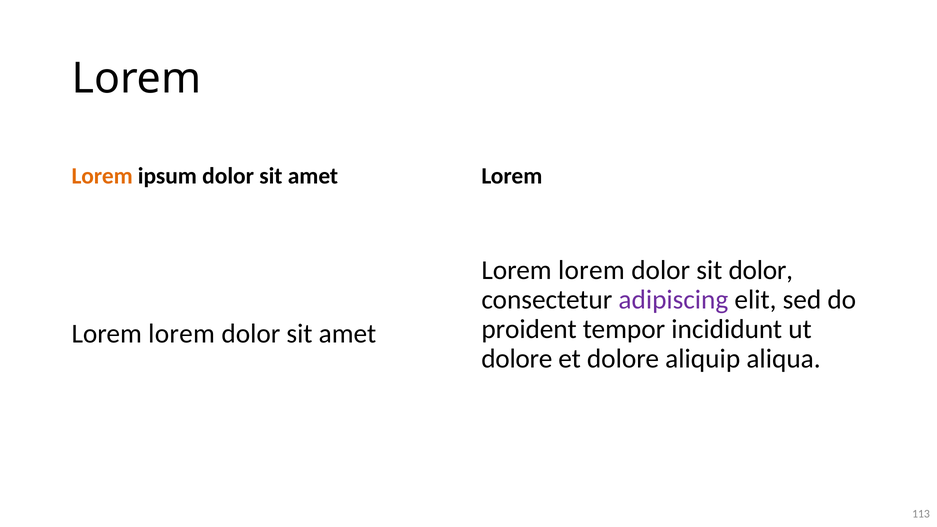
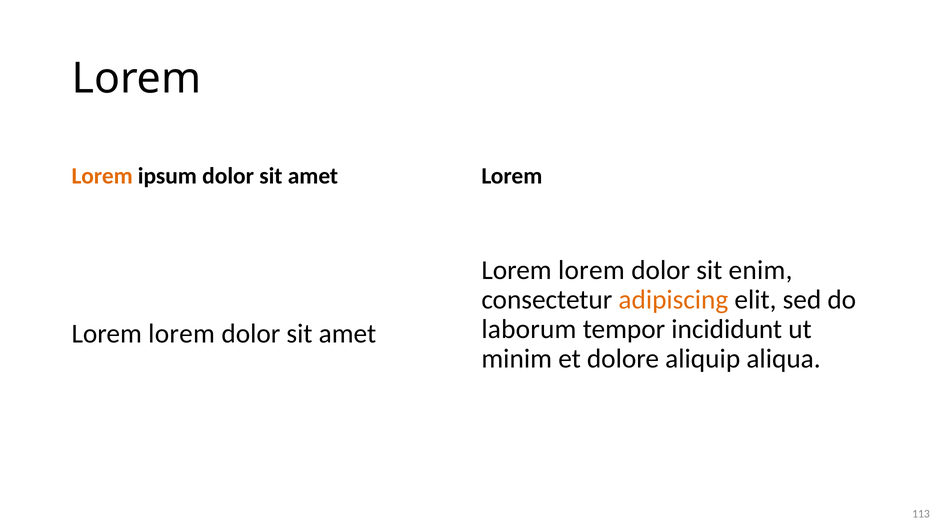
sit dolor: dolor -> enim (761, 270)
adipiscing colour: purple -> orange (673, 300)
proident: proident -> laborum (529, 329)
dolore: dolore -> minim (517, 359)
